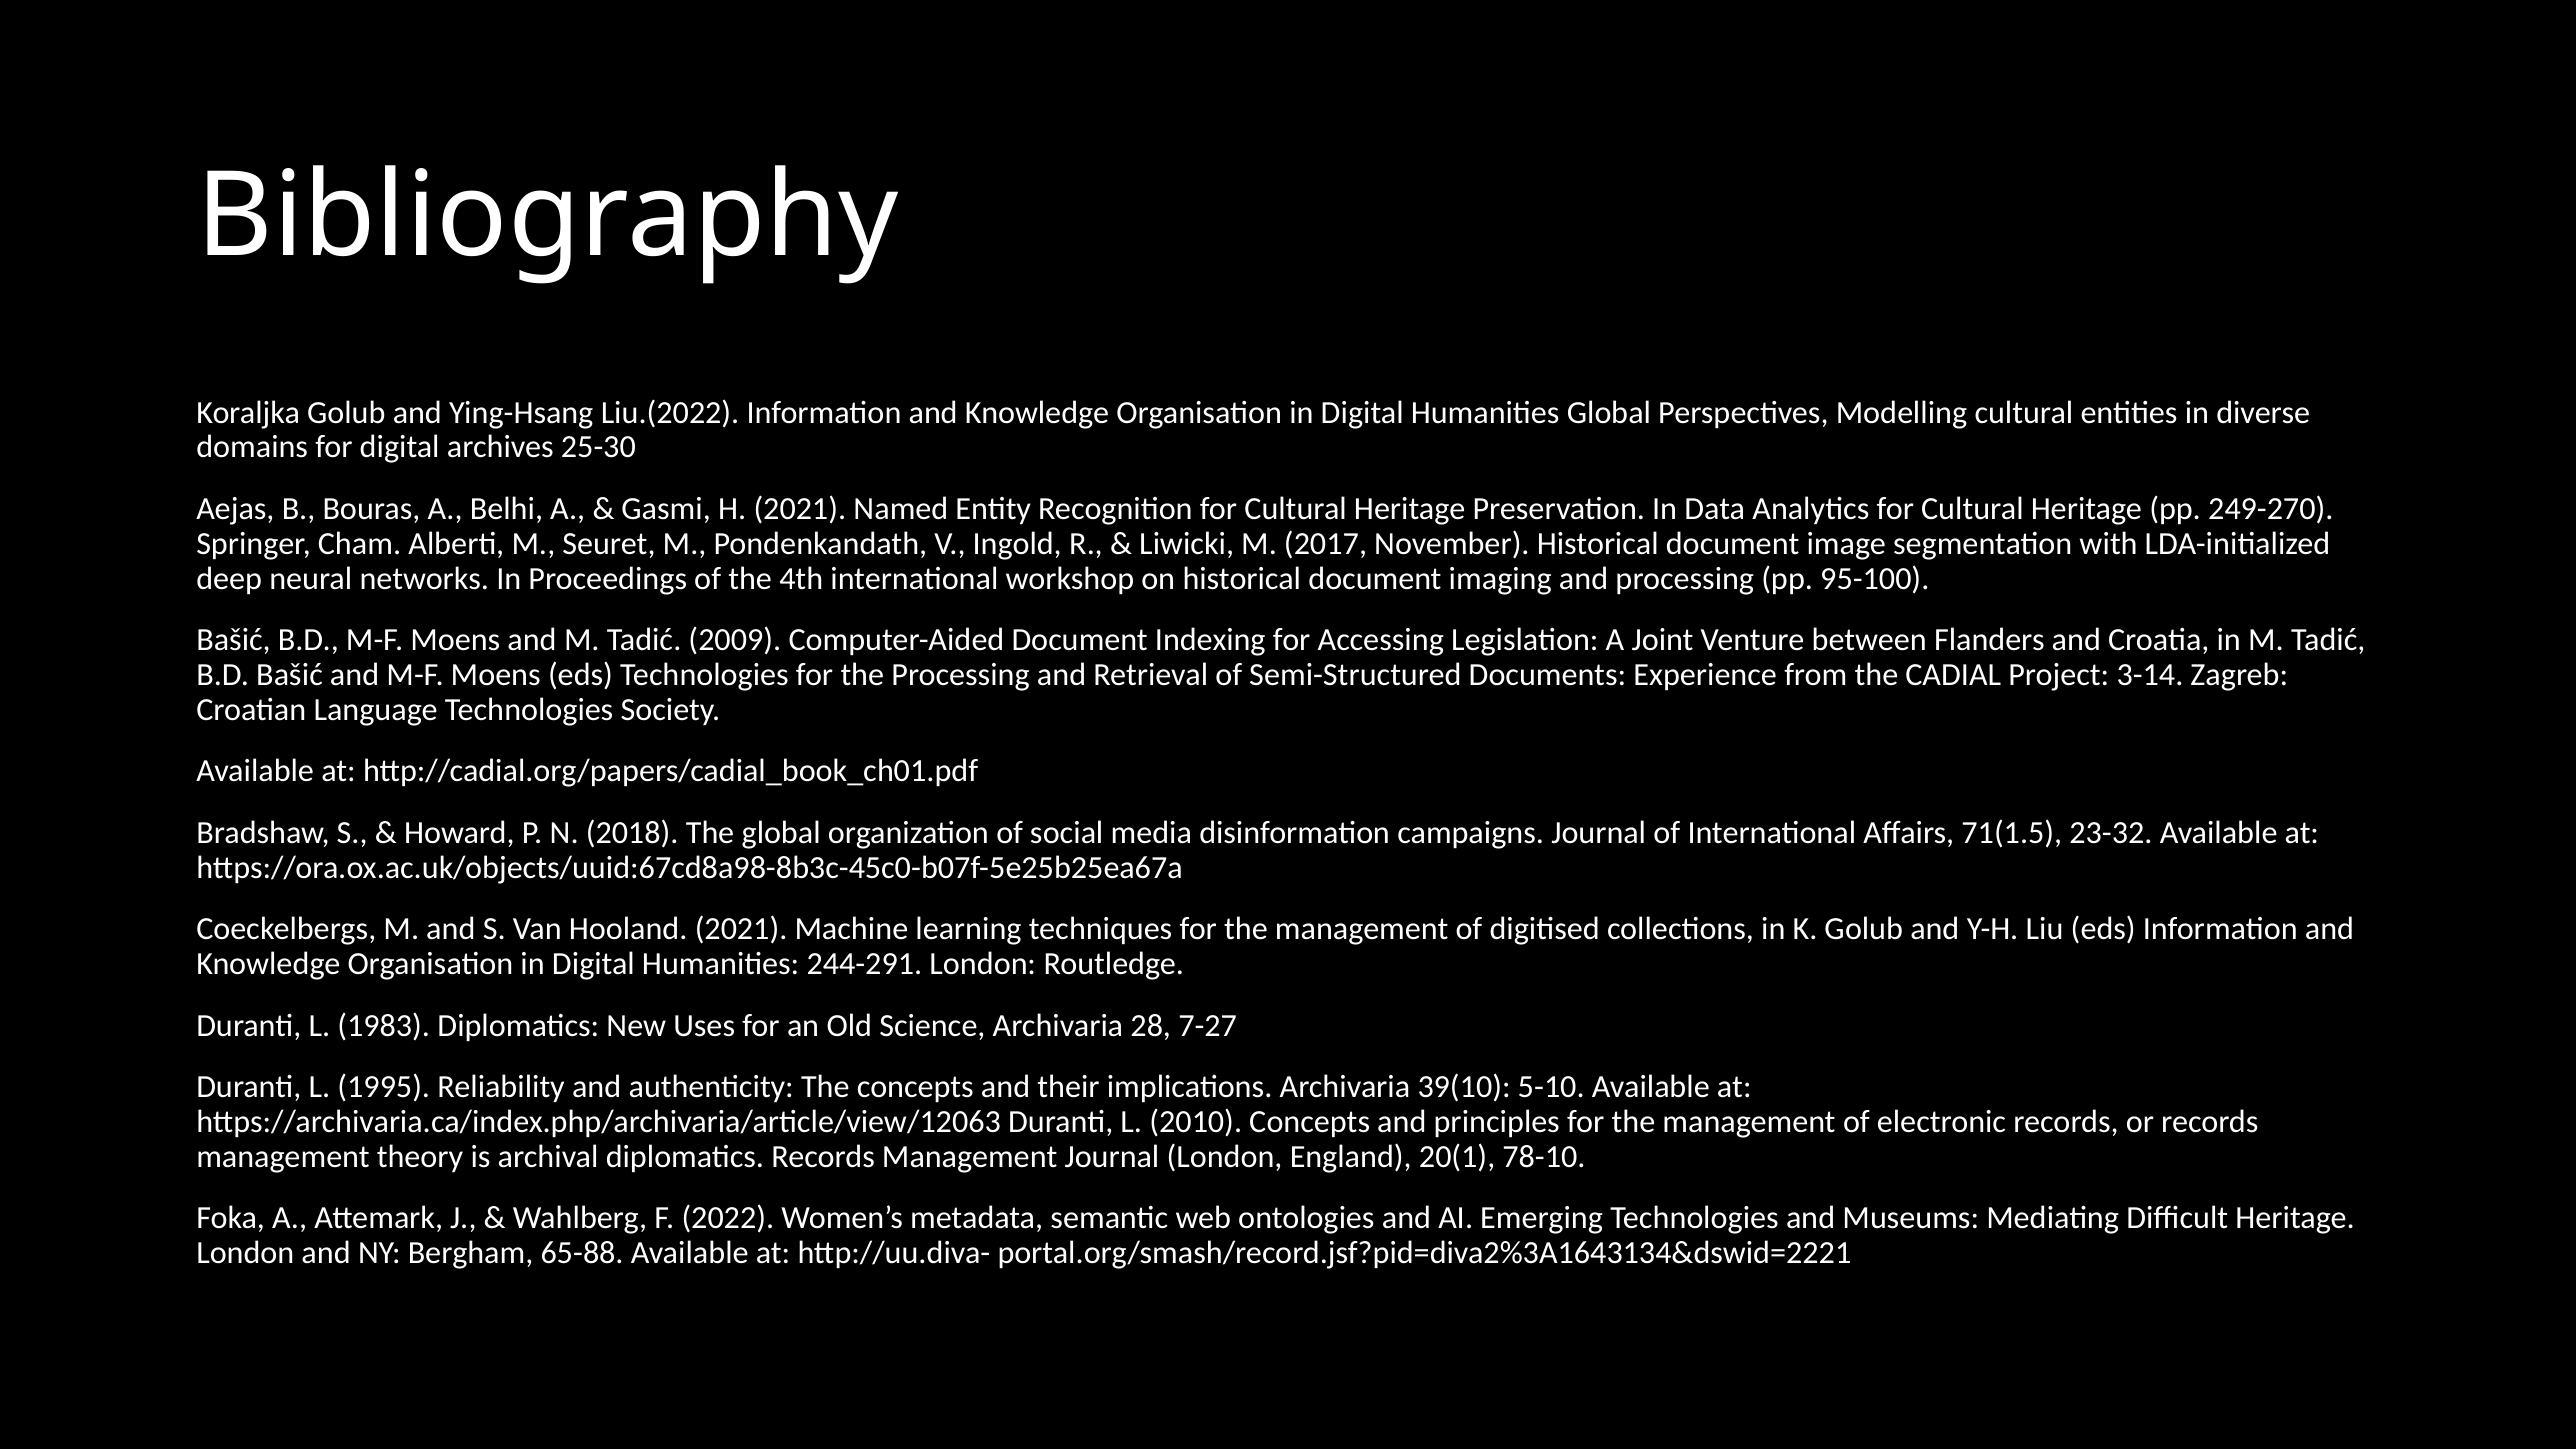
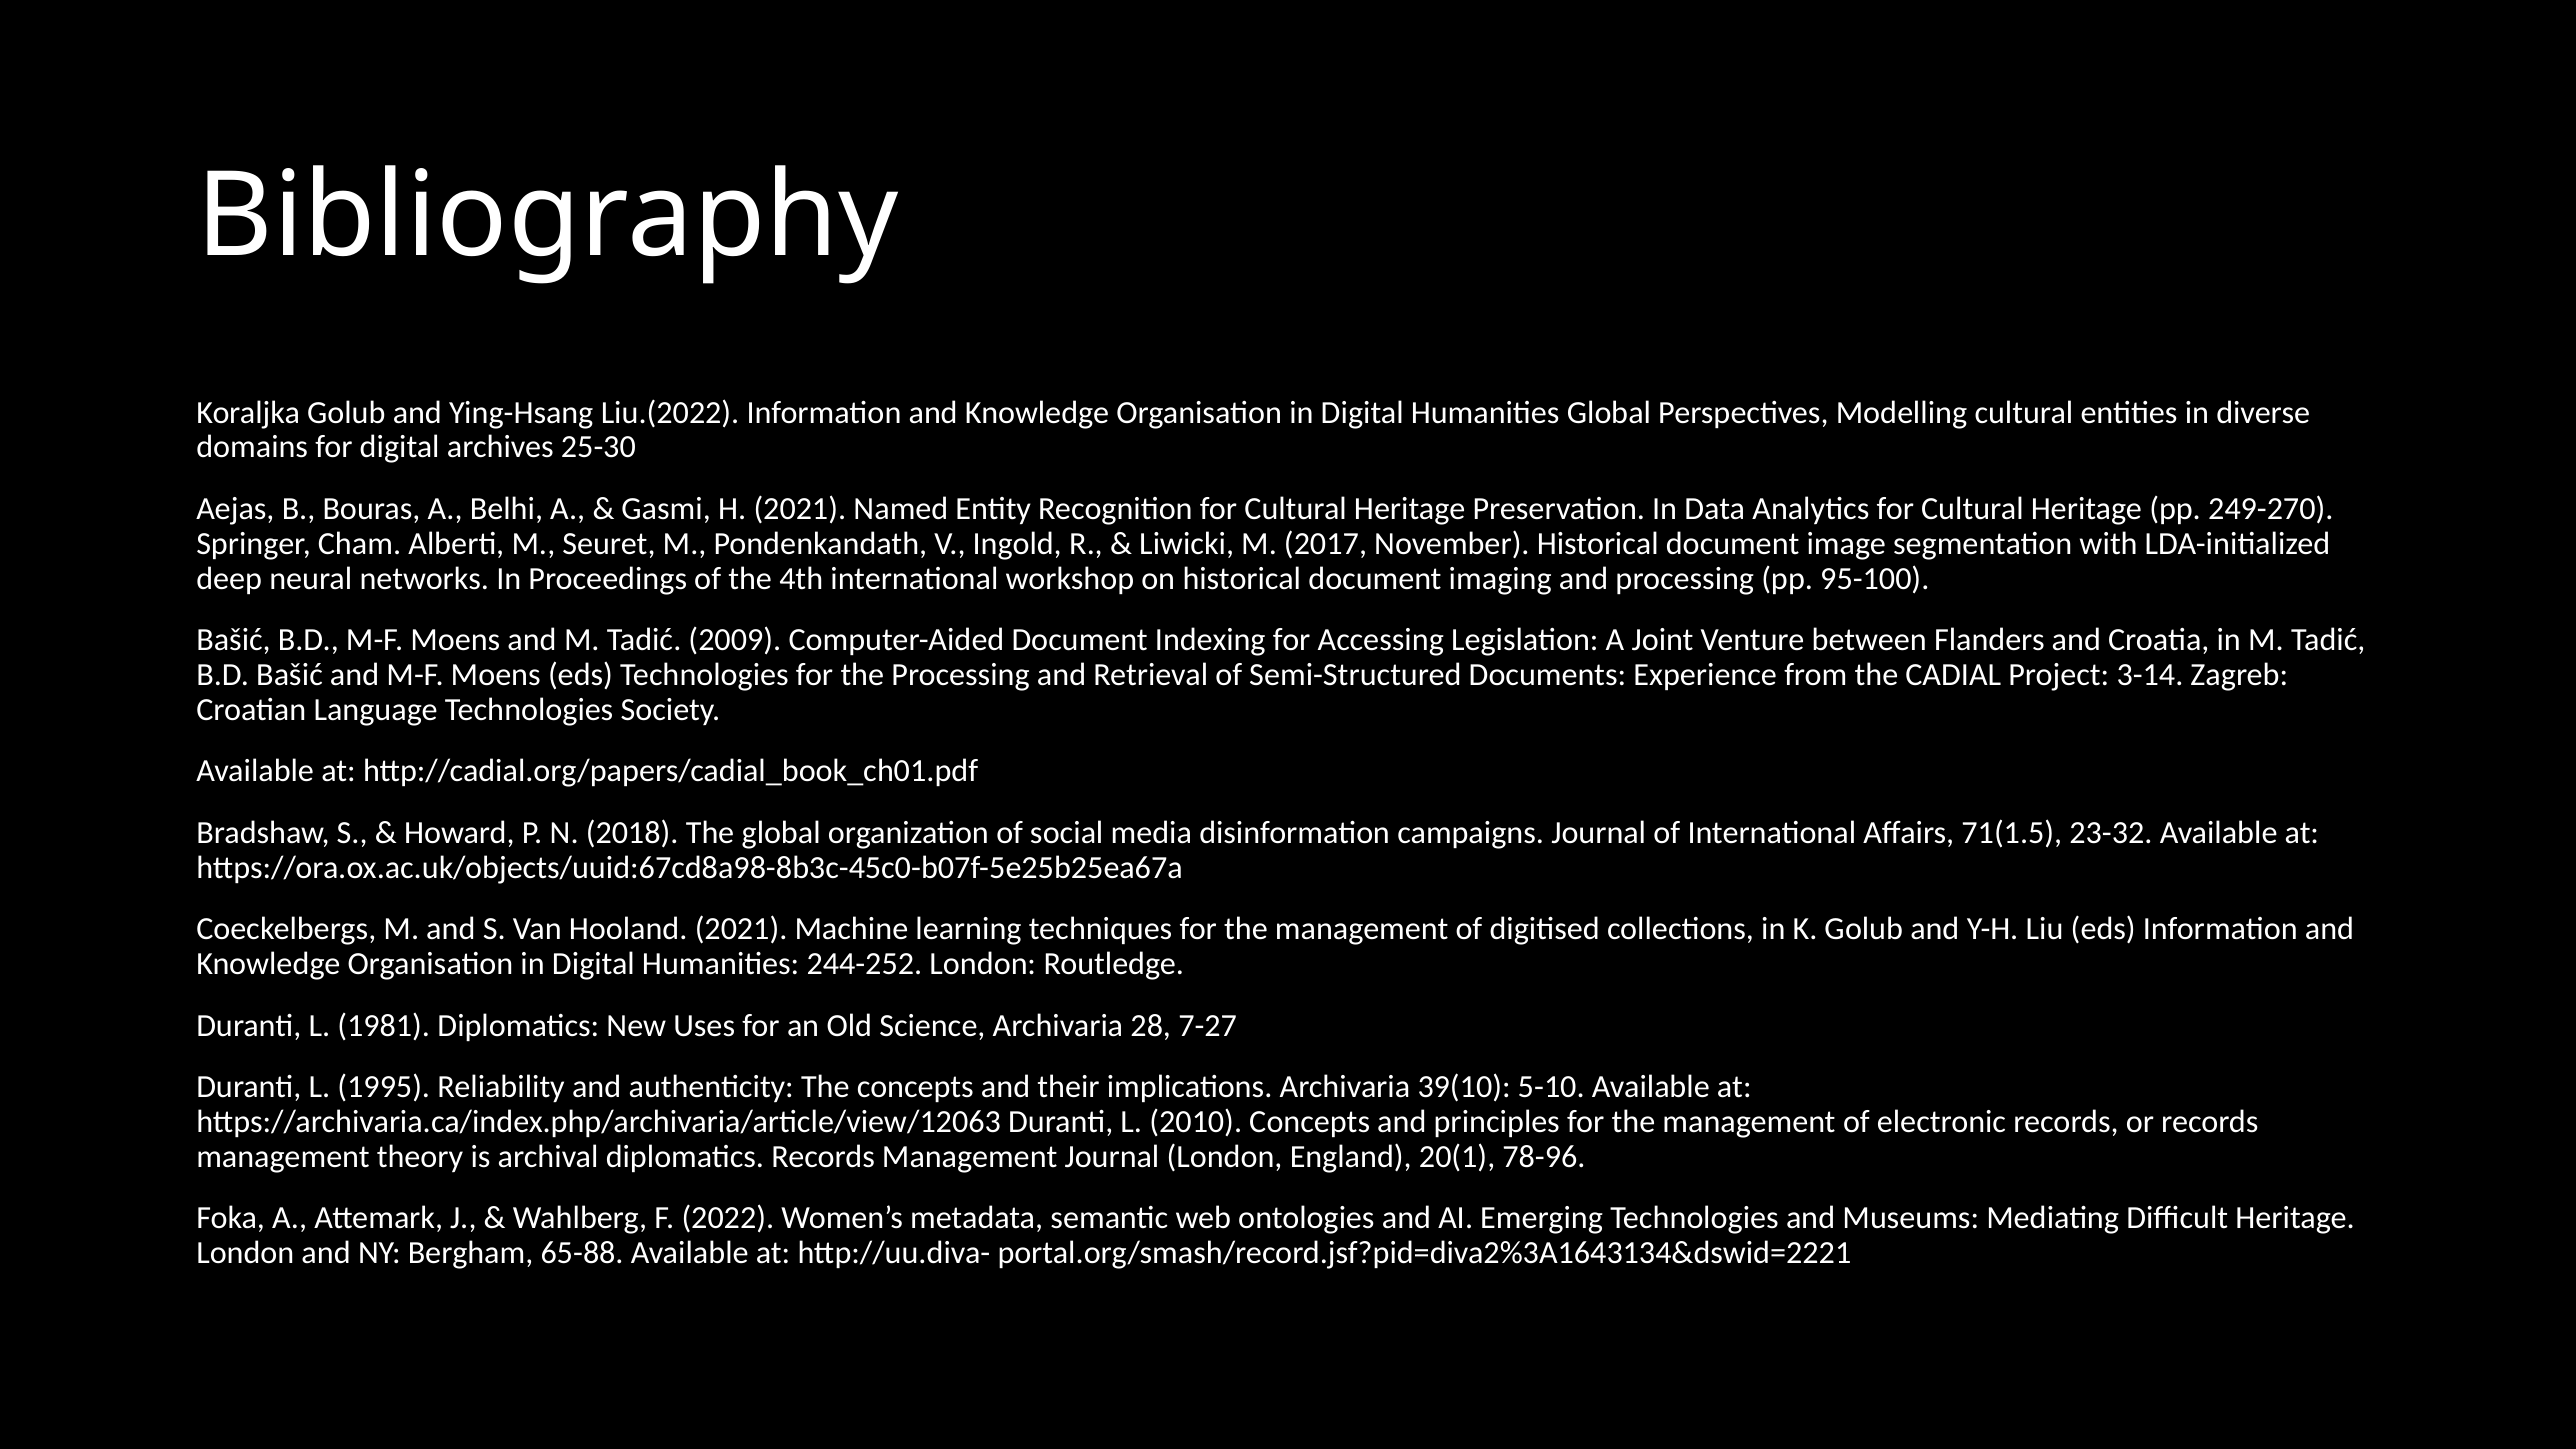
244-291: 244-291 -> 244-252 (864, 964)
1983: 1983 -> 1981 (384, 1026)
78-10: 78-10 -> 78-96 (1544, 1157)
